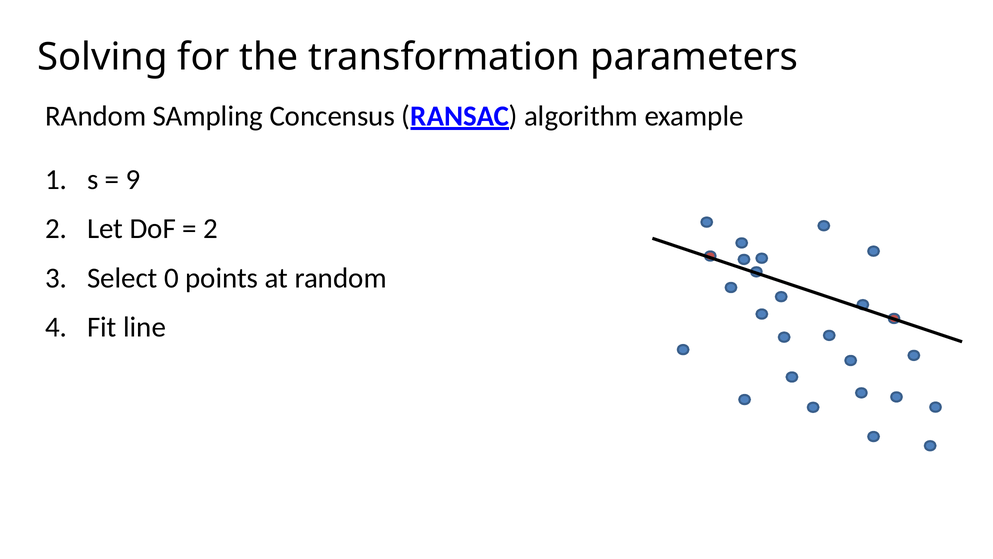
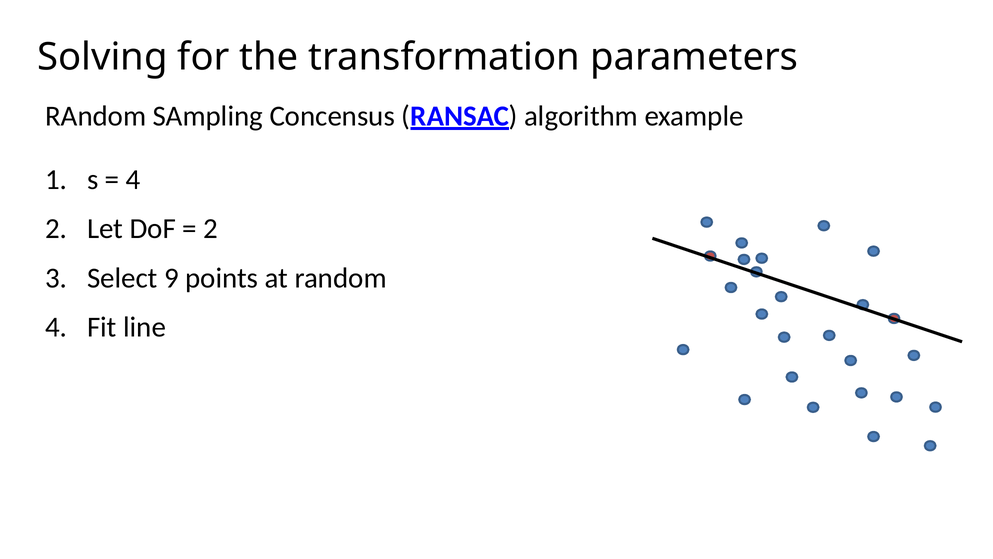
9: 9 -> 4 (133, 179)
0: 0 -> 9 (171, 278)
